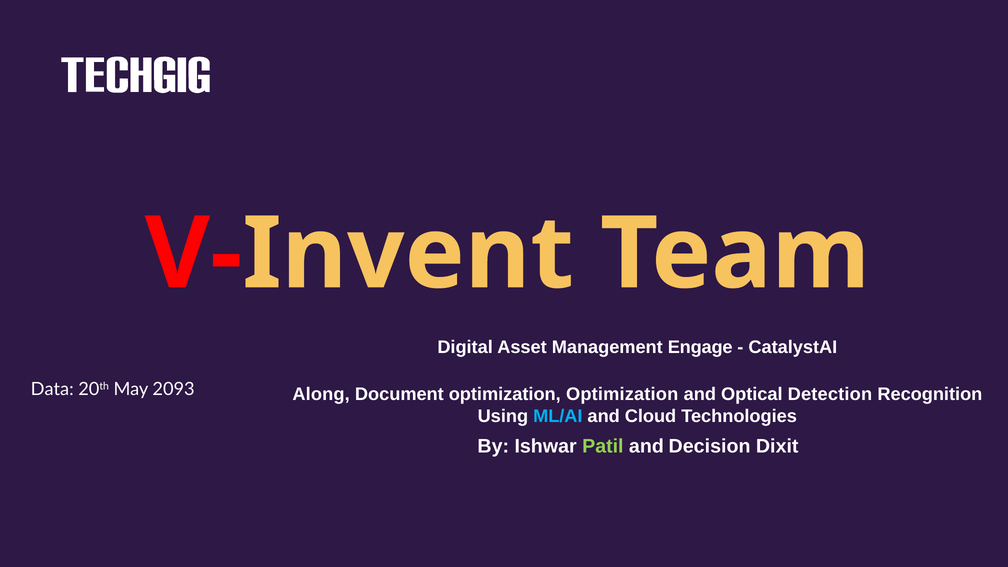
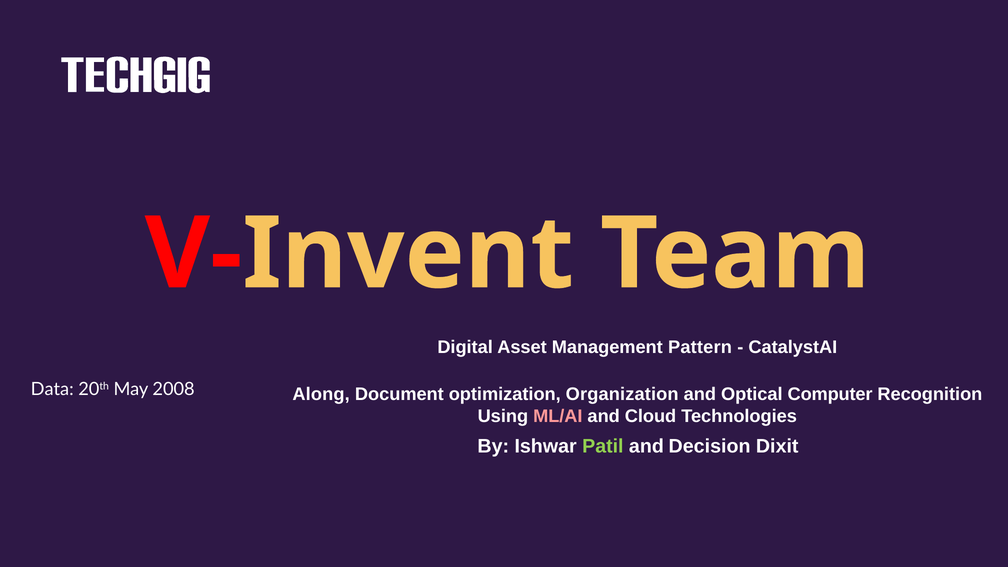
Engage: Engage -> Pattern (700, 347)
2093: 2093 -> 2008 (174, 389)
optimization Optimization: Optimization -> Organization (622, 394)
Detection: Detection -> Computer (830, 394)
ML/AI colour: light blue -> pink (558, 416)
